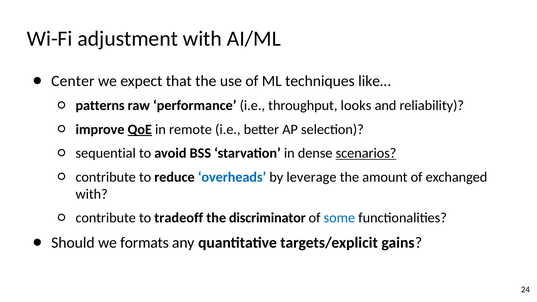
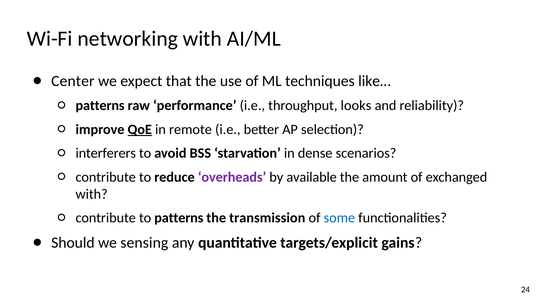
adjustment: adjustment -> networking (128, 39)
sequential: sequential -> interferers (106, 153)
scenarios underline: present -> none (366, 153)
overheads colour: blue -> purple (232, 177)
leverage: leverage -> available (312, 177)
to tradeoff: tradeoff -> patterns (179, 218)
discriminator: discriminator -> transmission (267, 218)
formats: formats -> sensing (144, 243)
